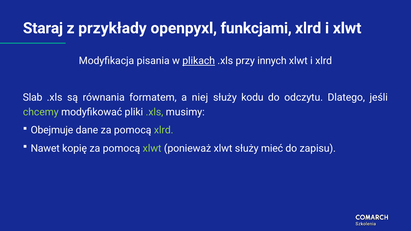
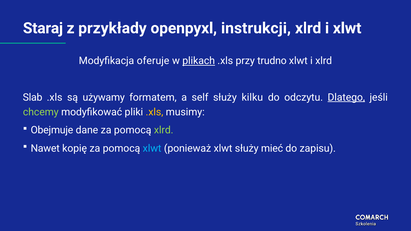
funkcjami: funkcjami -> instrukcji (256, 28)
pisania: pisania -> oferuje (153, 61)
innych: innych -> trudno (272, 61)
równania: równania -> używamy (104, 97)
niej: niej -> self (200, 97)
kodu: kodu -> kilku (252, 97)
Dlatego underline: none -> present (346, 97)
.xls colour: light green -> yellow (154, 112)
xlwt colour: light green -> light blue (152, 149)
